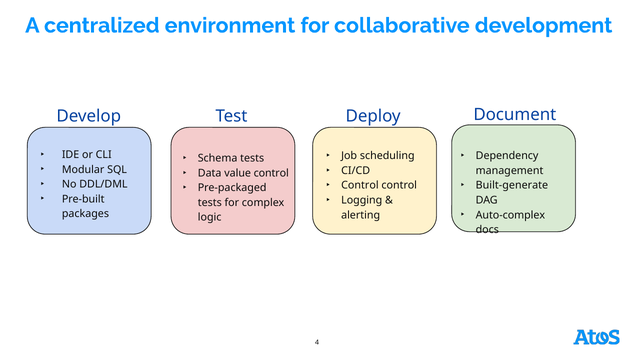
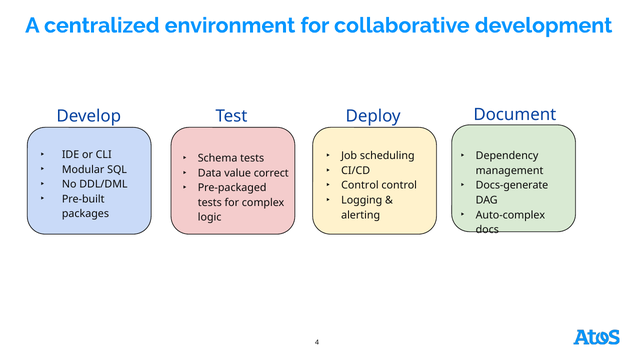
value control: control -> correct (271, 173)
Built-generate: Built-generate -> Docs-generate (512, 186)
